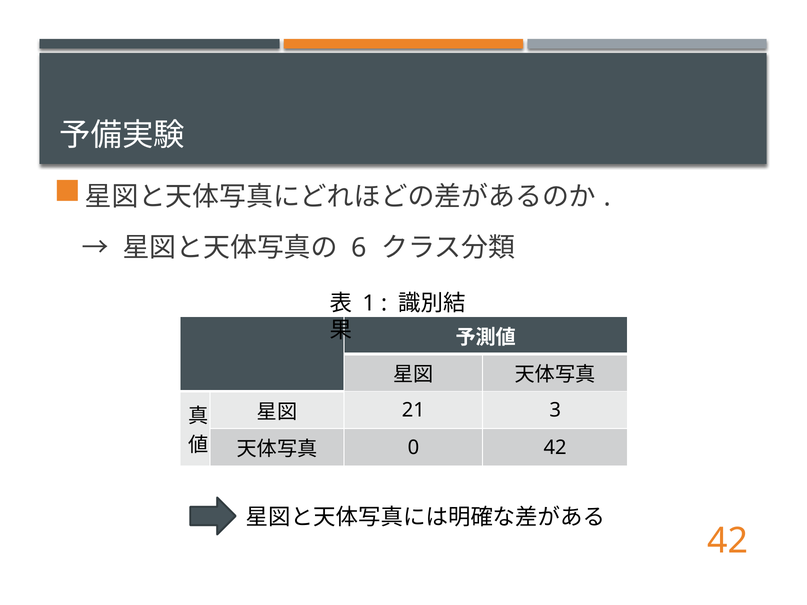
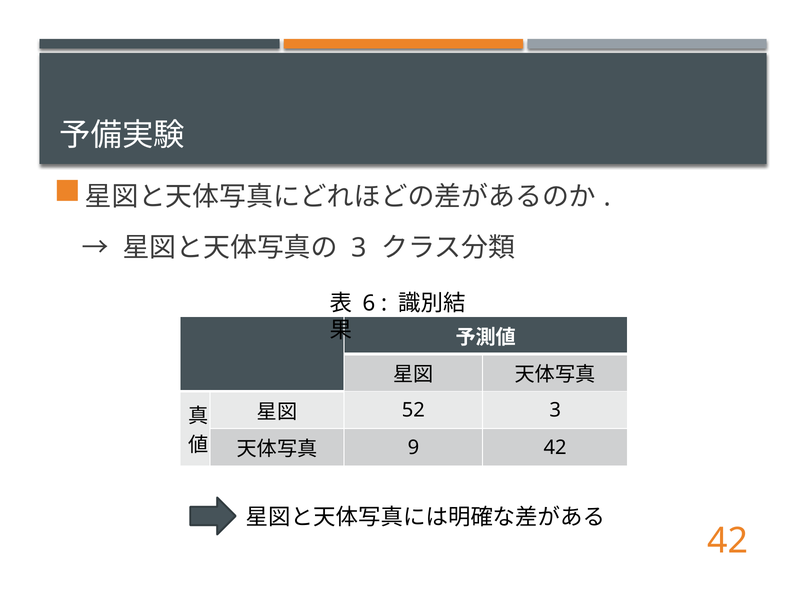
6: 6 -> 3 (359, 248)
1: 1 -> 6 (369, 304)
21: 21 -> 52 (413, 410)
0: 0 -> 9 (413, 448)
